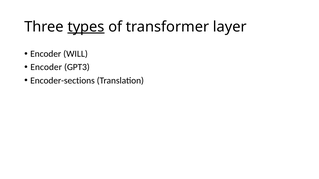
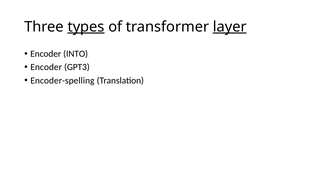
layer underline: none -> present (230, 27)
WILL: WILL -> INTO (76, 54)
Encoder-sections: Encoder-sections -> Encoder-spelling (62, 81)
